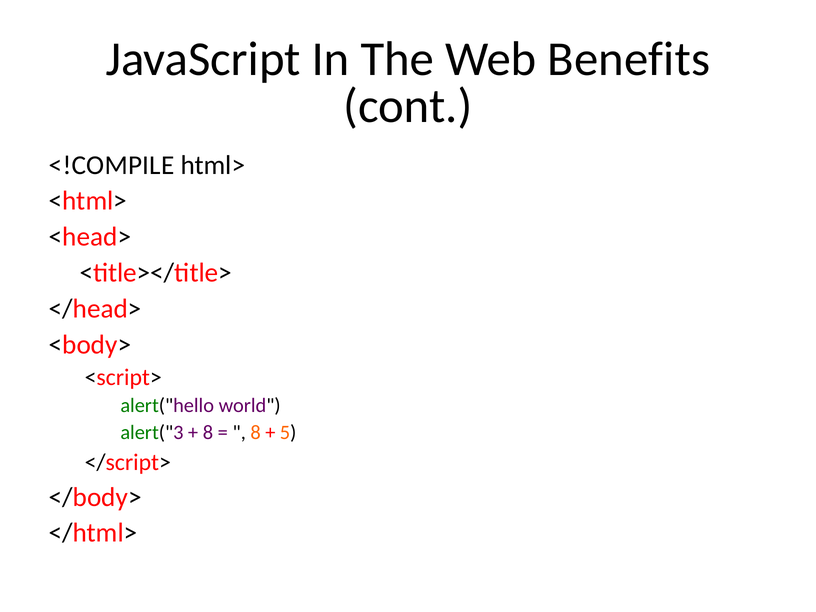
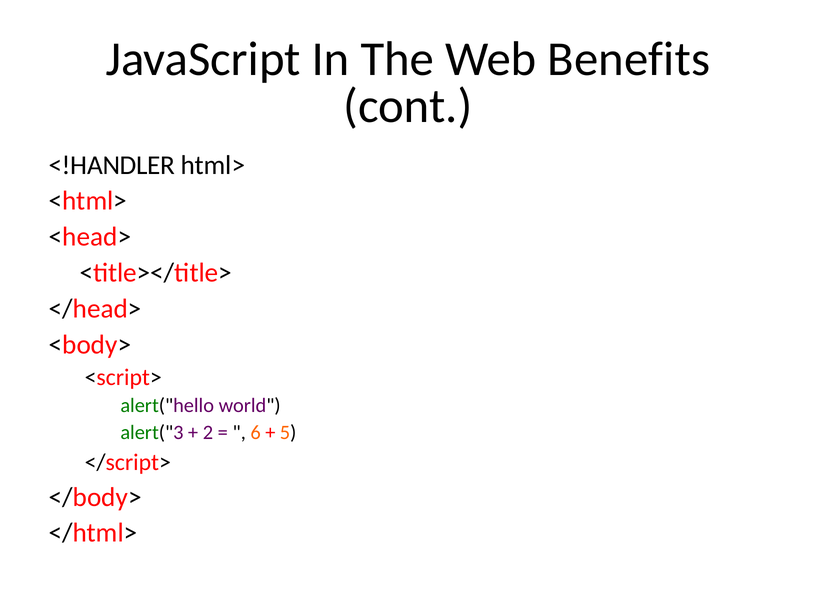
<!COMPILE: <!COMPILE -> <!HANDLER (112, 165)
8: 8 -> 2 (208, 433)
8: 8 -> 6 (256, 433)
